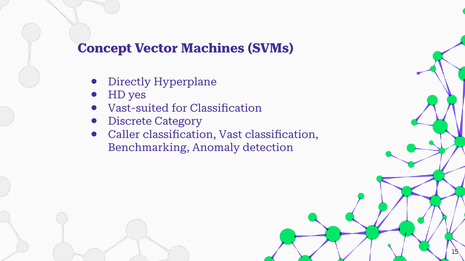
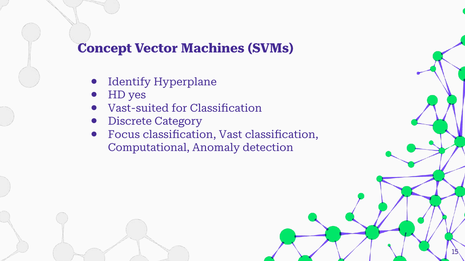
Directly: Directly -> Identify (129, 82)
Caller: Caller -> Focus (124, 135)
Benchmarking: Benchmarking -> Computational (149, 148)
